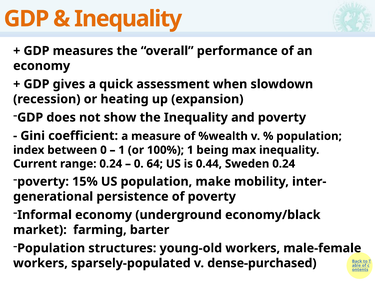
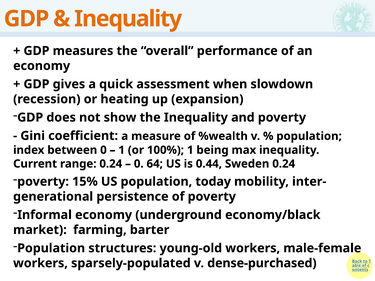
make: make -> today (213, 182)
